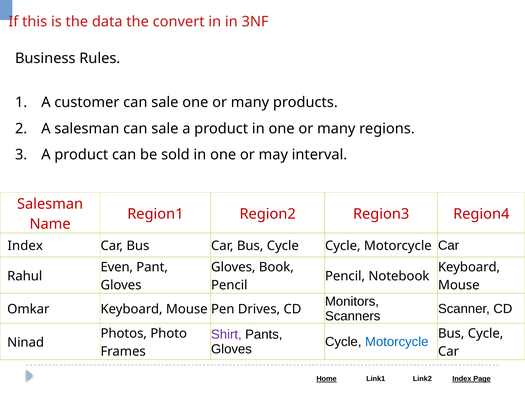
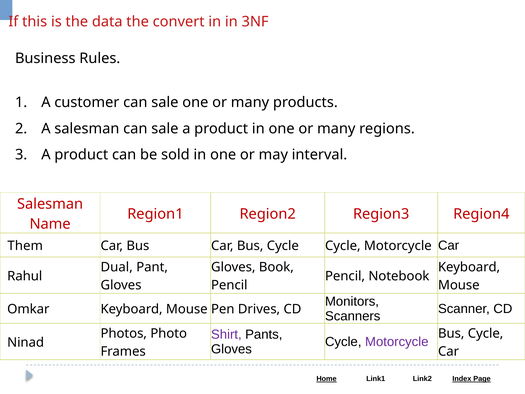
Index: Index -> Them (25, 246)
Even: Even -> Dual (117, 267)
Motorcycle colour: blue -> purple (397, 342)
